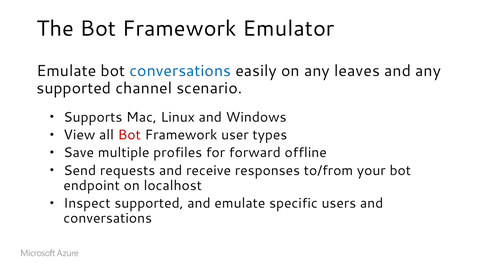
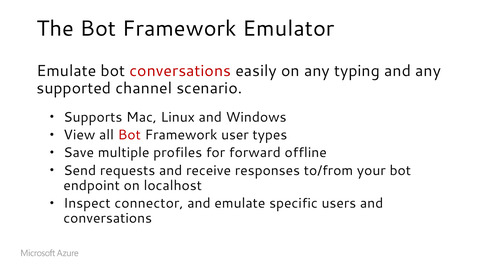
conversations colour: blue -> red (180, 71)
leaves: leaves -> typing (357, 71)
Inspect supported: supported -> connector (149, 204)
